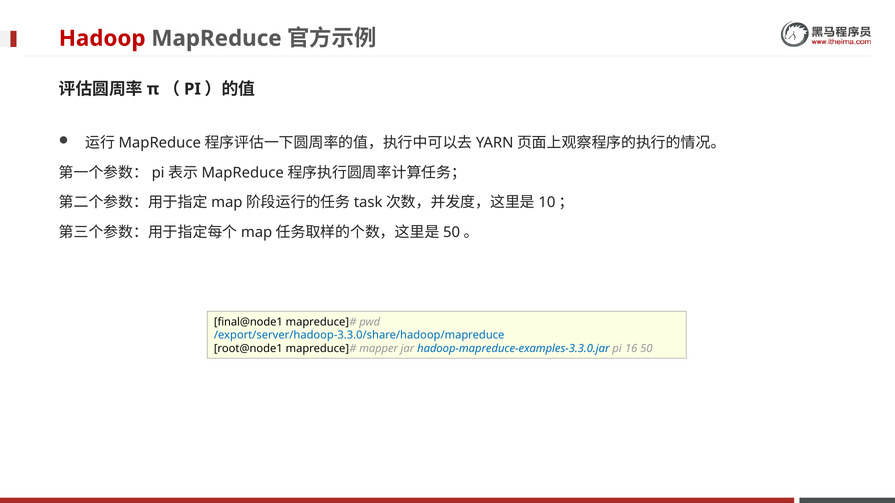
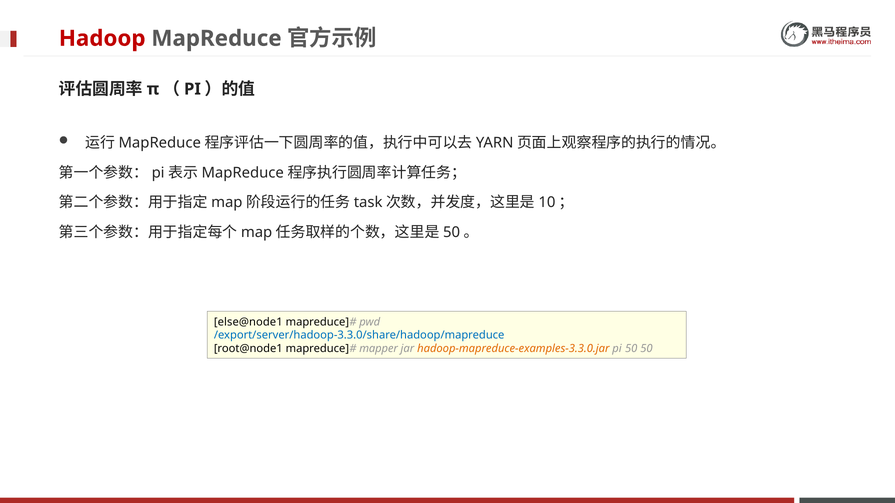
final@node1: final@node1 -> else@node1 (248, 322)
hadoop-mapreduce-examples-3.3.0.jar colour: blue -> orange (513, 349)
pi 16: 16 -> 50 (631, 349)
